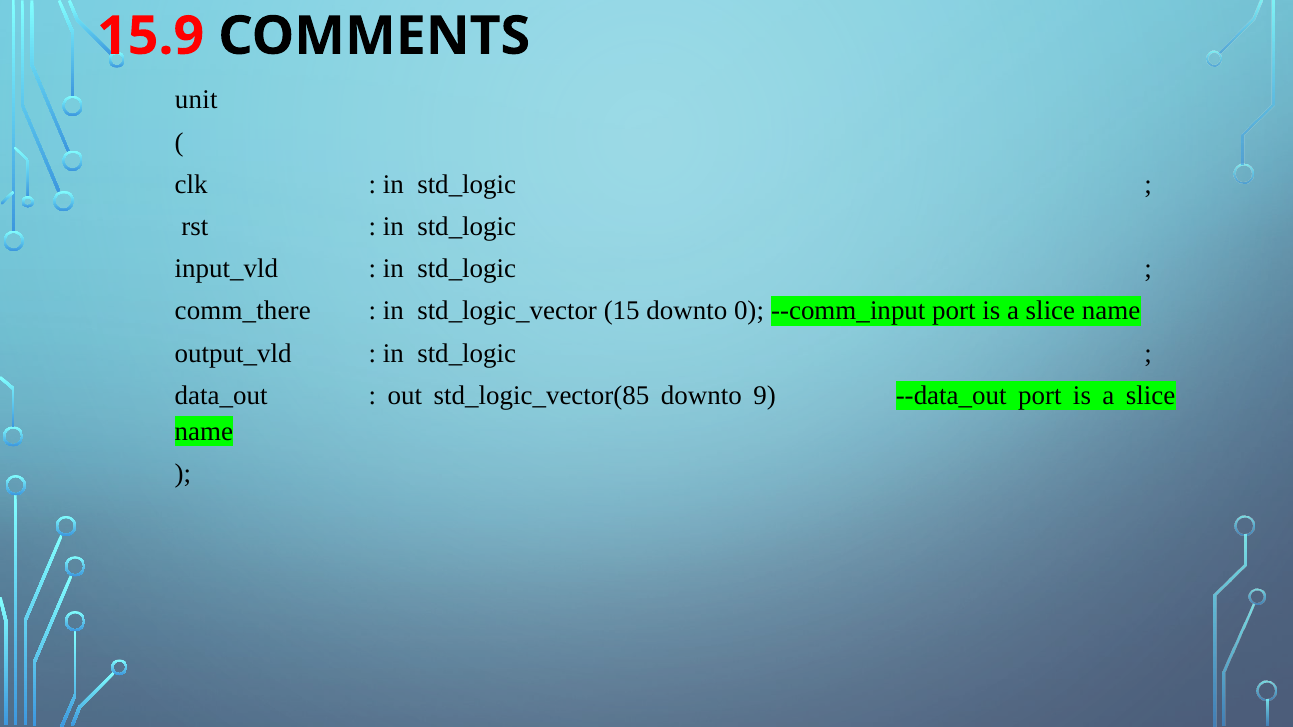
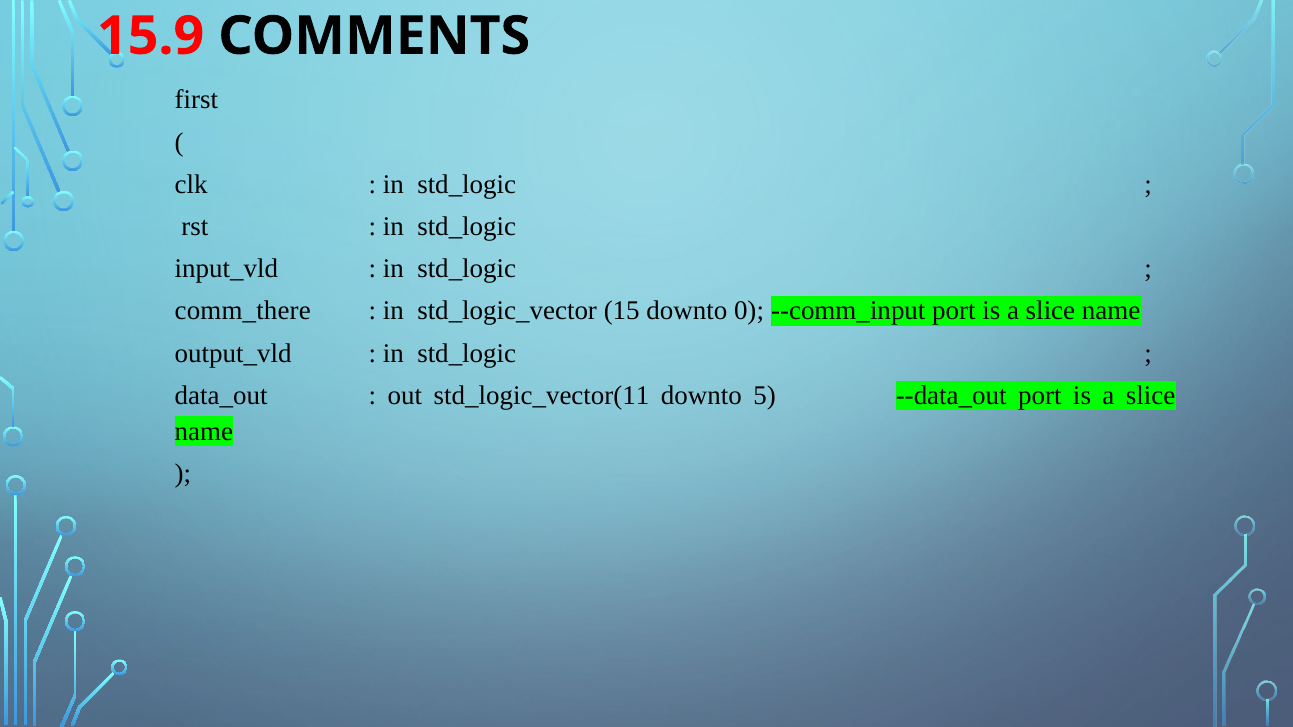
unit: unit -> first (196, 100)
std_logic_vector(85: std_logic_vector(85 -> std_logic_vector(11 (542, 396)
9: 9 -> 5 (765, 396)
